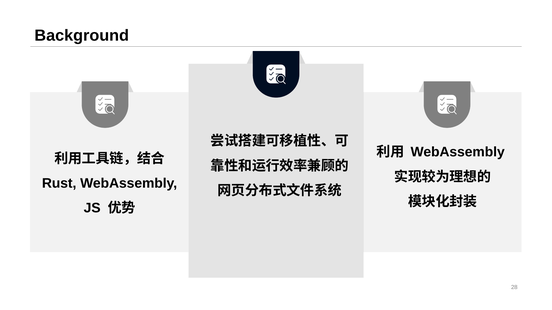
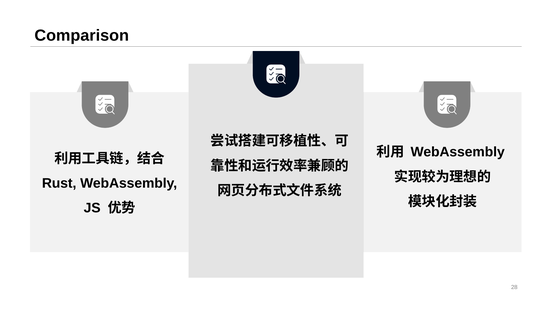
Background: Background -> Comparison (82, 36)
